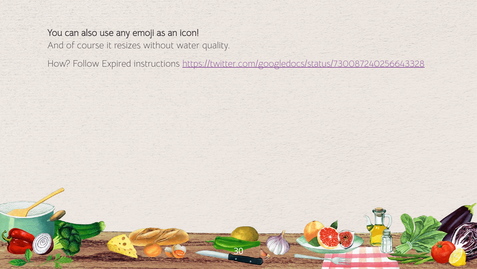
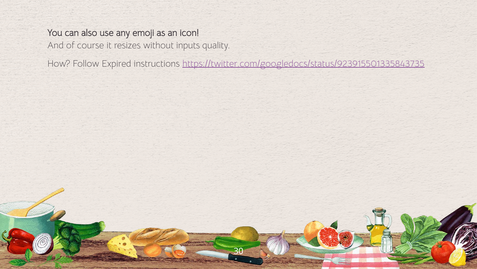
water: water -> inputs (188, 45)
https://twitter.com/googledocs/status/730087240256643328: https://twitter.com/googledocs/status/730087240256643328 -> https://twitter.com/googledocs/status/923915501335843735 (303, 64)
